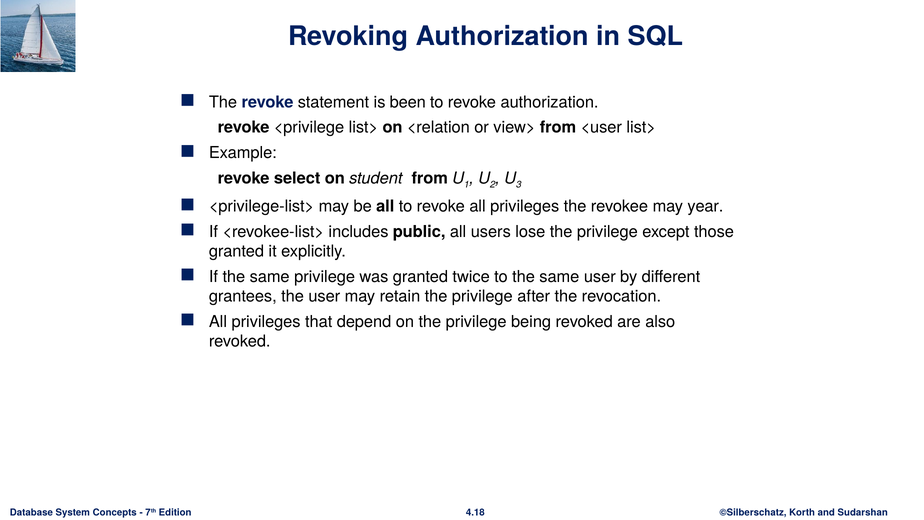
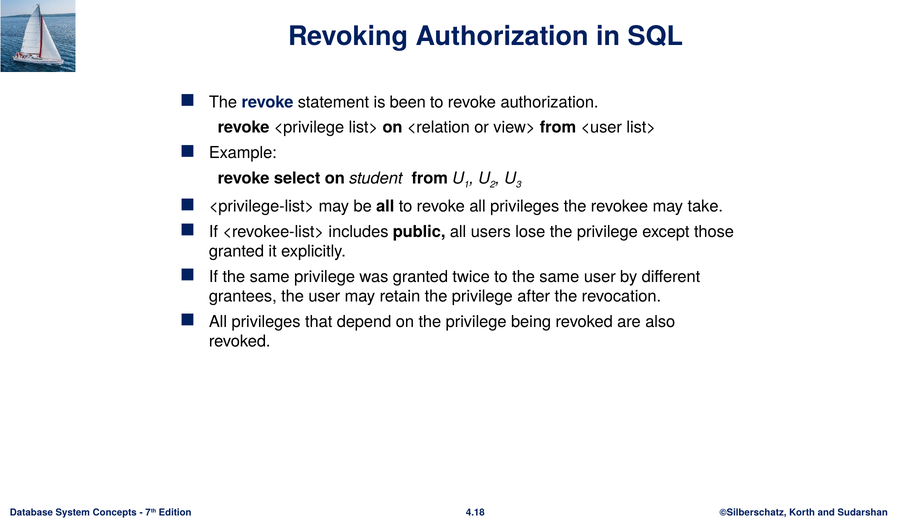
year: year -> take (705, 206)
